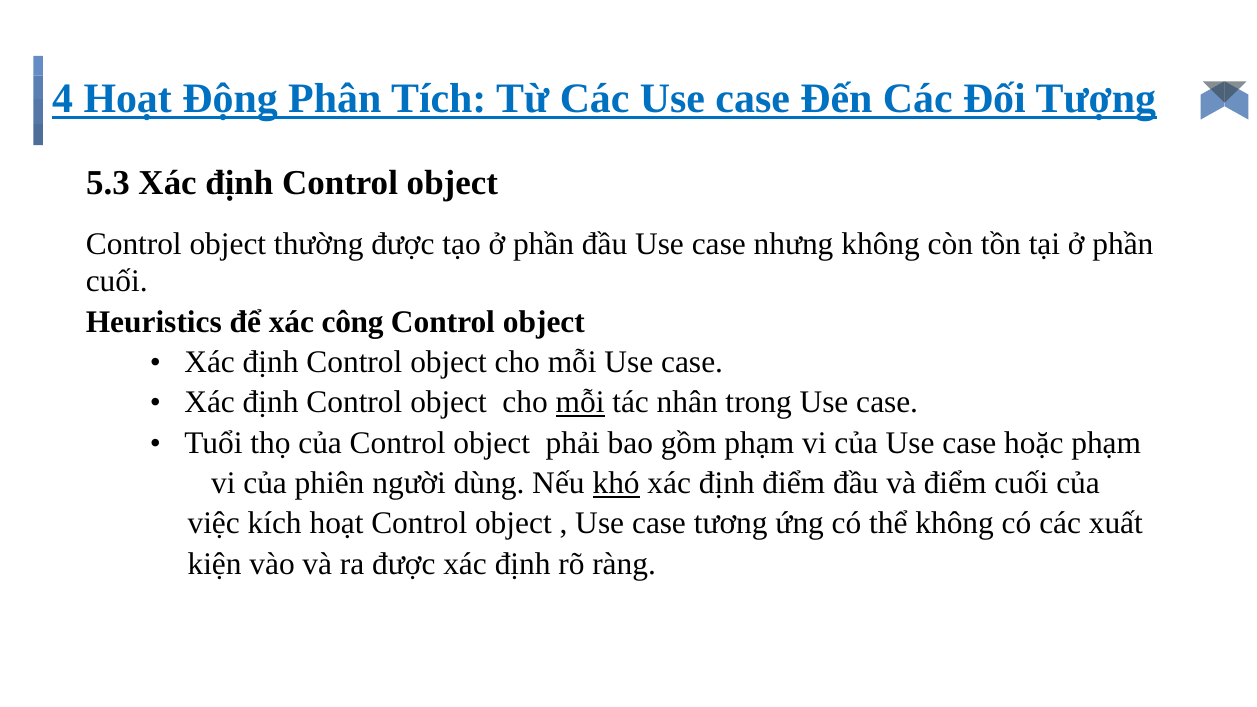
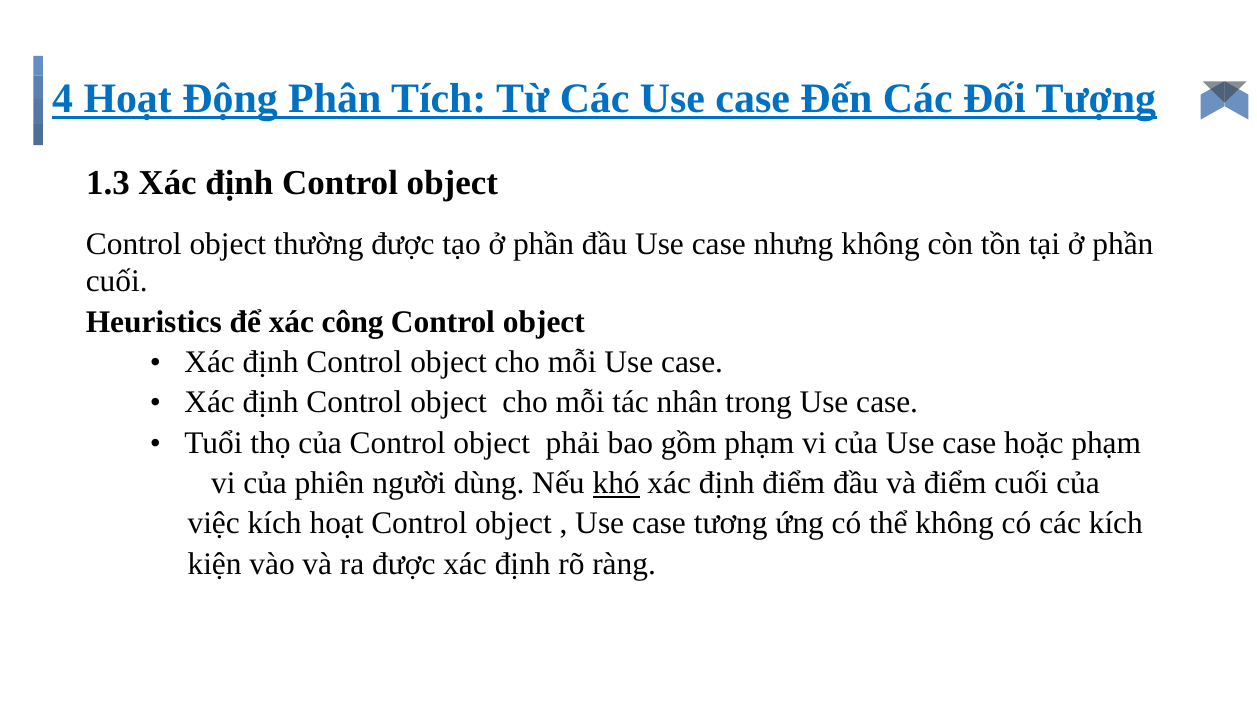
5.3: 5.3 -> 1.3 (108, 183)
mỗi underline: present -> none (580, 403)
các xuất: xuất -> kích (1116, 524)
